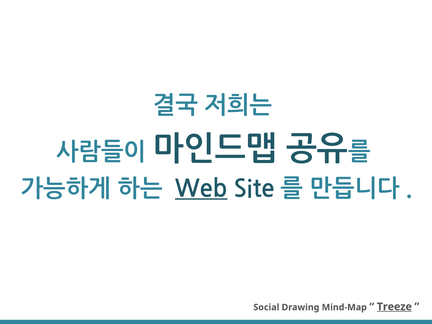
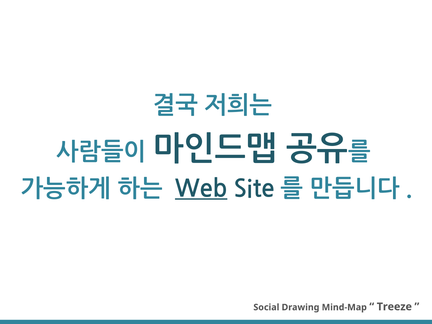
Treeze underline: present -> none (394, 307)
